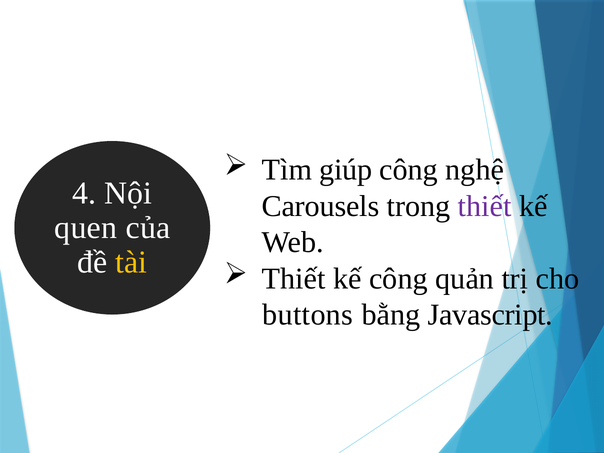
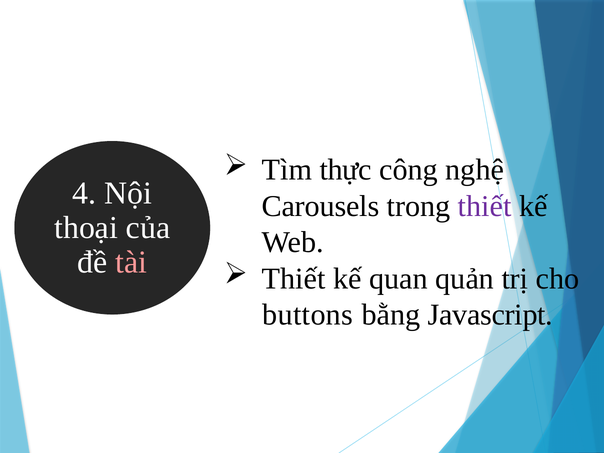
giúp: giúp -> thực (346, 170)
quen: quen -> thoại (86, 228)
tài colour: yellow -> pink (131, 262)
kế công: công -> quan (398, 279)
